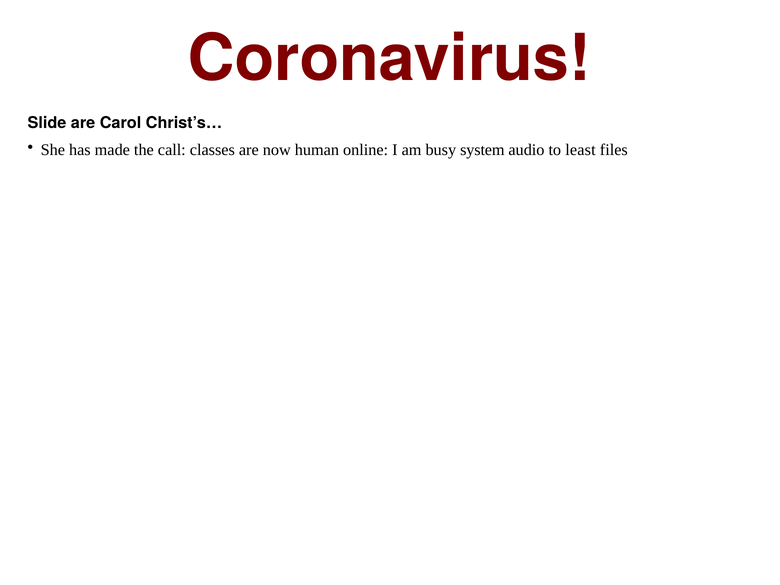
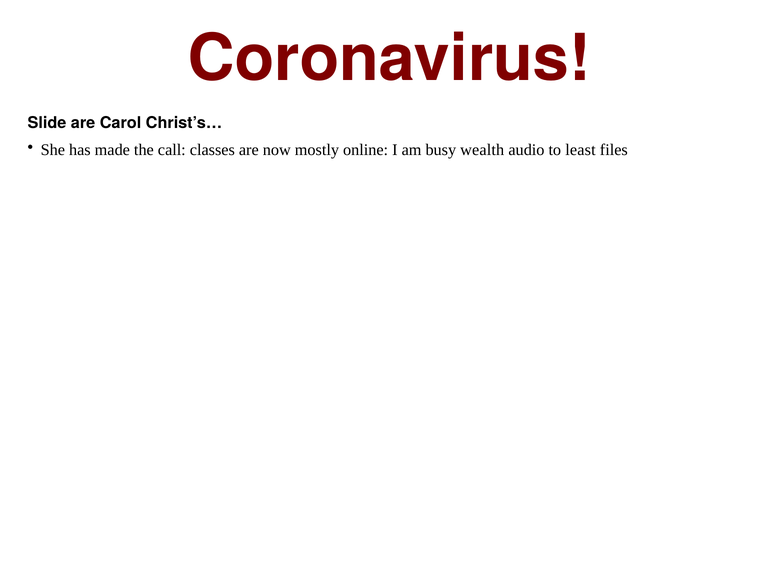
human: human -> mostly (317, 150)
system: system -> wealth (482, 150)
